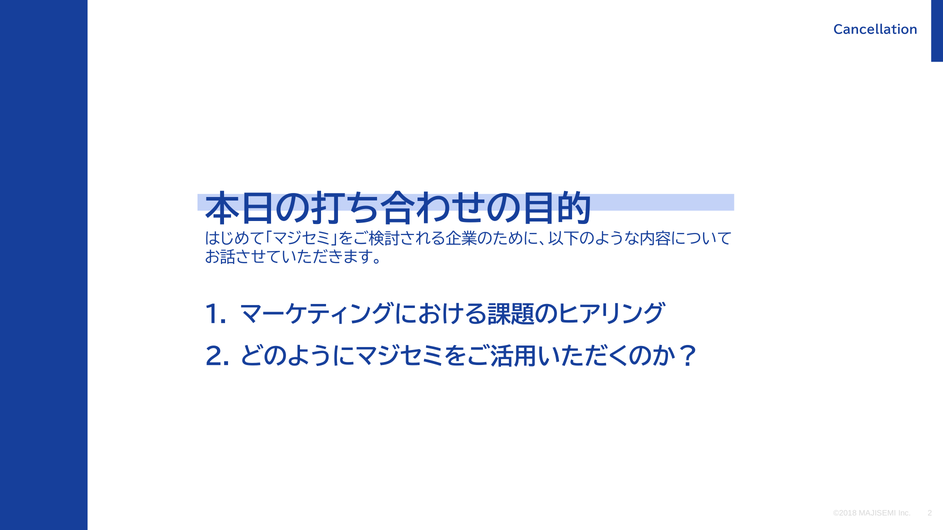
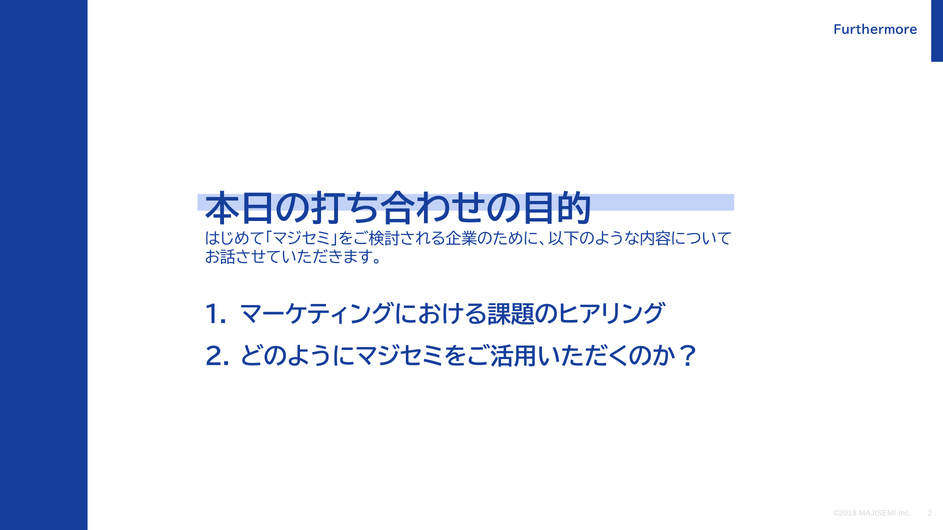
Cancellation: Cancellation -> Furthermore (875, 30)
